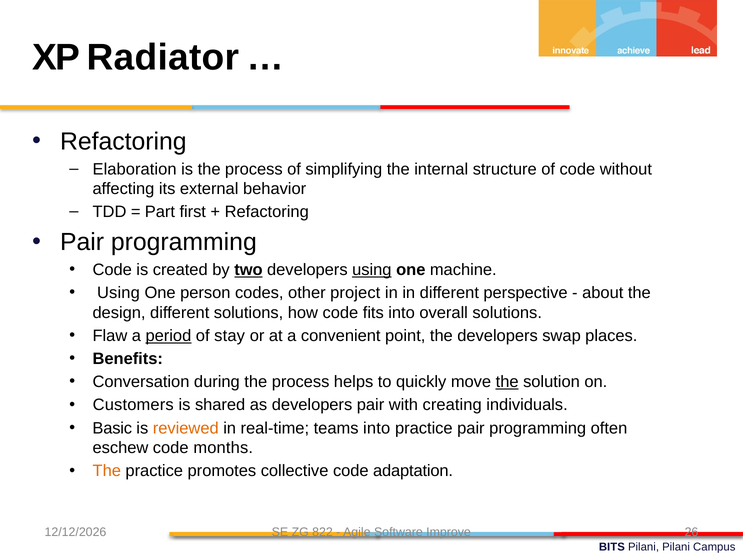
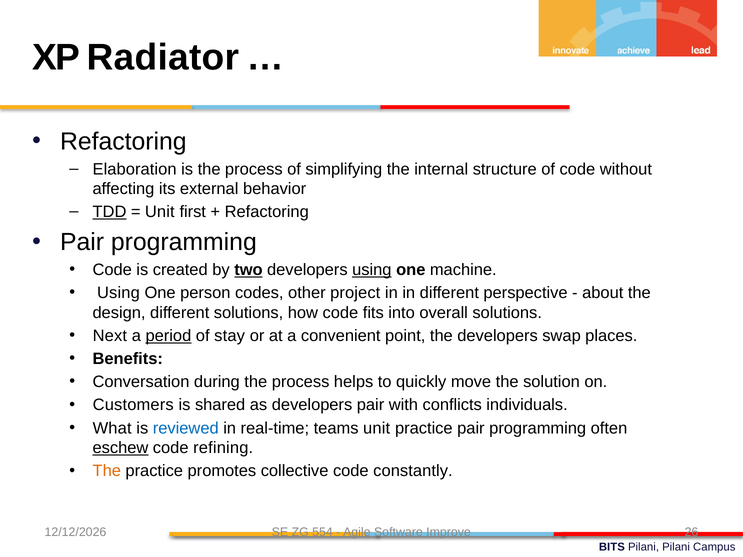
TDD underline: none -> present (109, 212)
Part: Part -> Unit (160, 212)
Flaw: Flaw -> Next (110, 336)
the underline: present -> none (507, 382)
creating: creating -> conflicts (452, 405)
Basic: Basic -> What (112, 428)
reviewed colour: orange -> blue (186, 428)
teams into: into -> unit (377, 428)
eschew underline: none -> present (120, 448)
months: months -> refining (223, 448)
adaptation: adaptation -> constantly (413, 471)
822: 822 -> 554 (322, 532)
